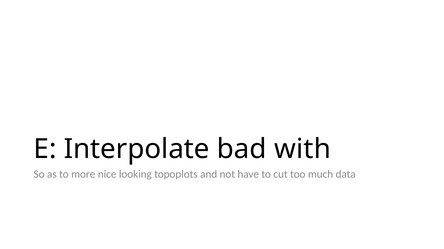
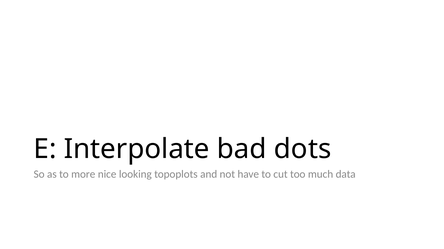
with: with -> dots (303, 149)
